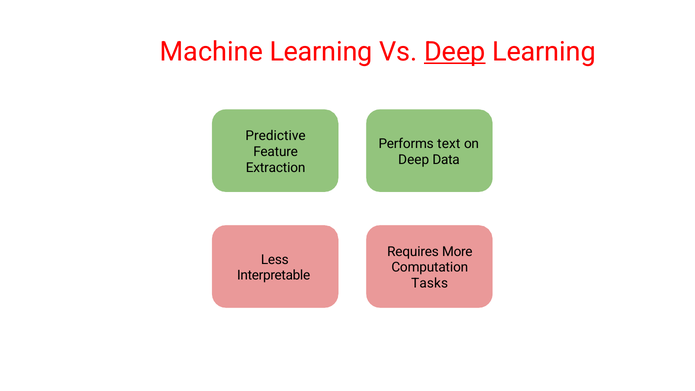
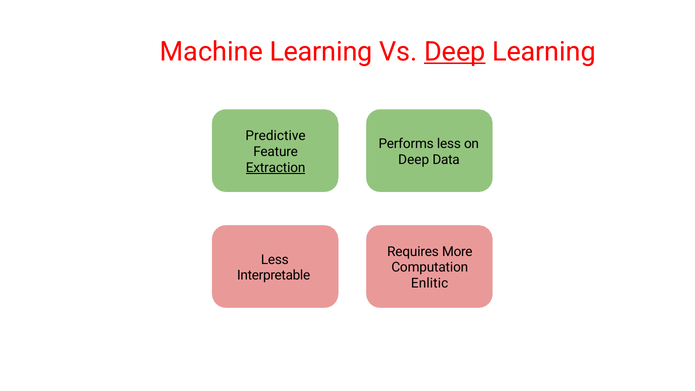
Performs text: text -> less (449, 144)
Extraction underline: none -> present (276, 168)
Tasks: Tasks -> Enlitic (430, 283)
